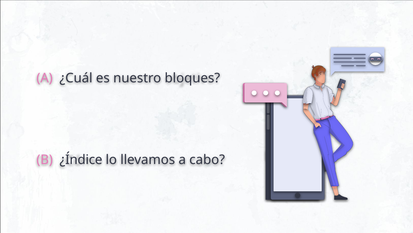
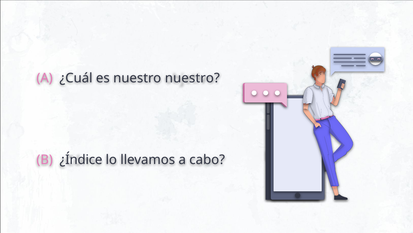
nuestro bloques: bloques -> nuestro (192, 78)
